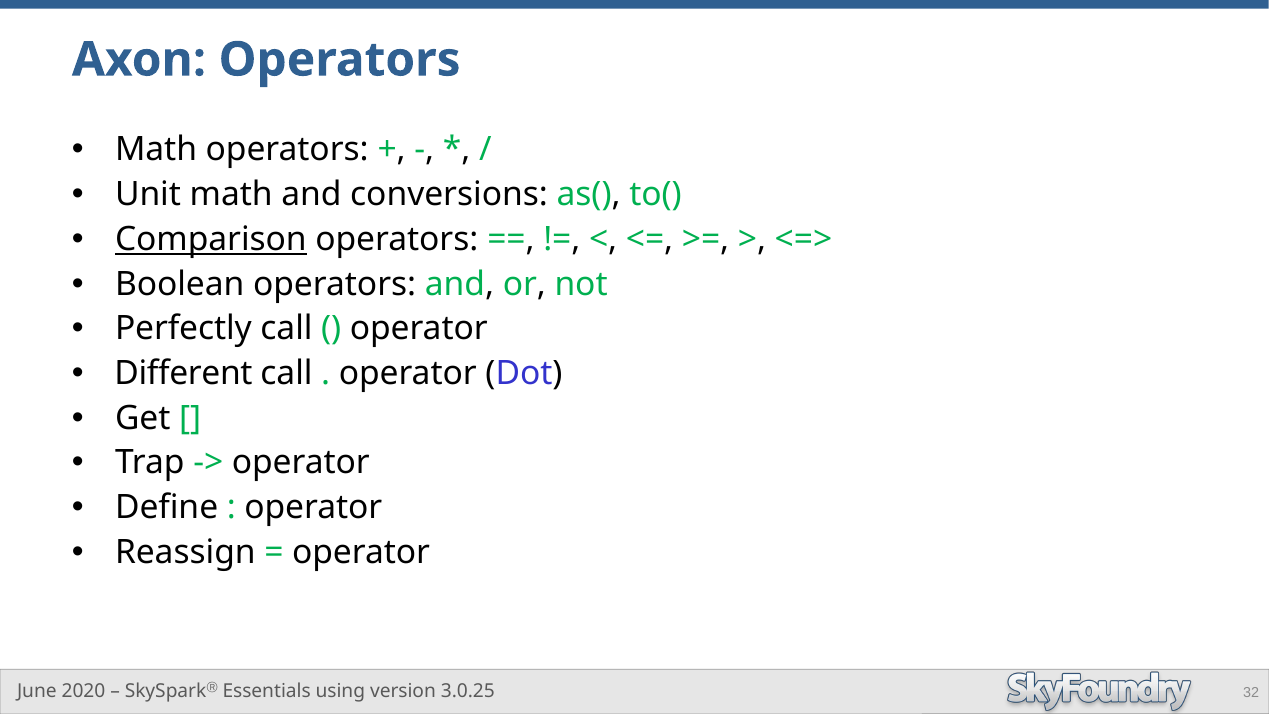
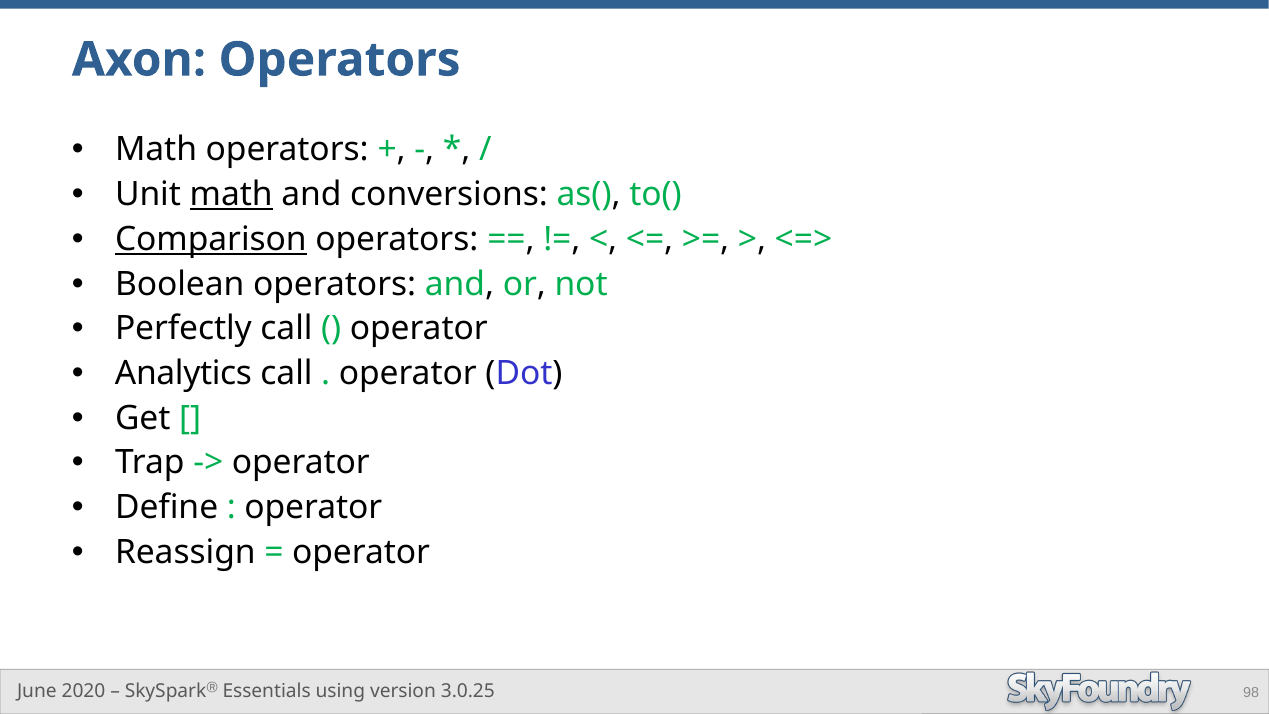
math underline: none -> present (231, 194)
Different: Different -> Analytics (184, 373)
32: 32 -> 98 (1251, 692)
